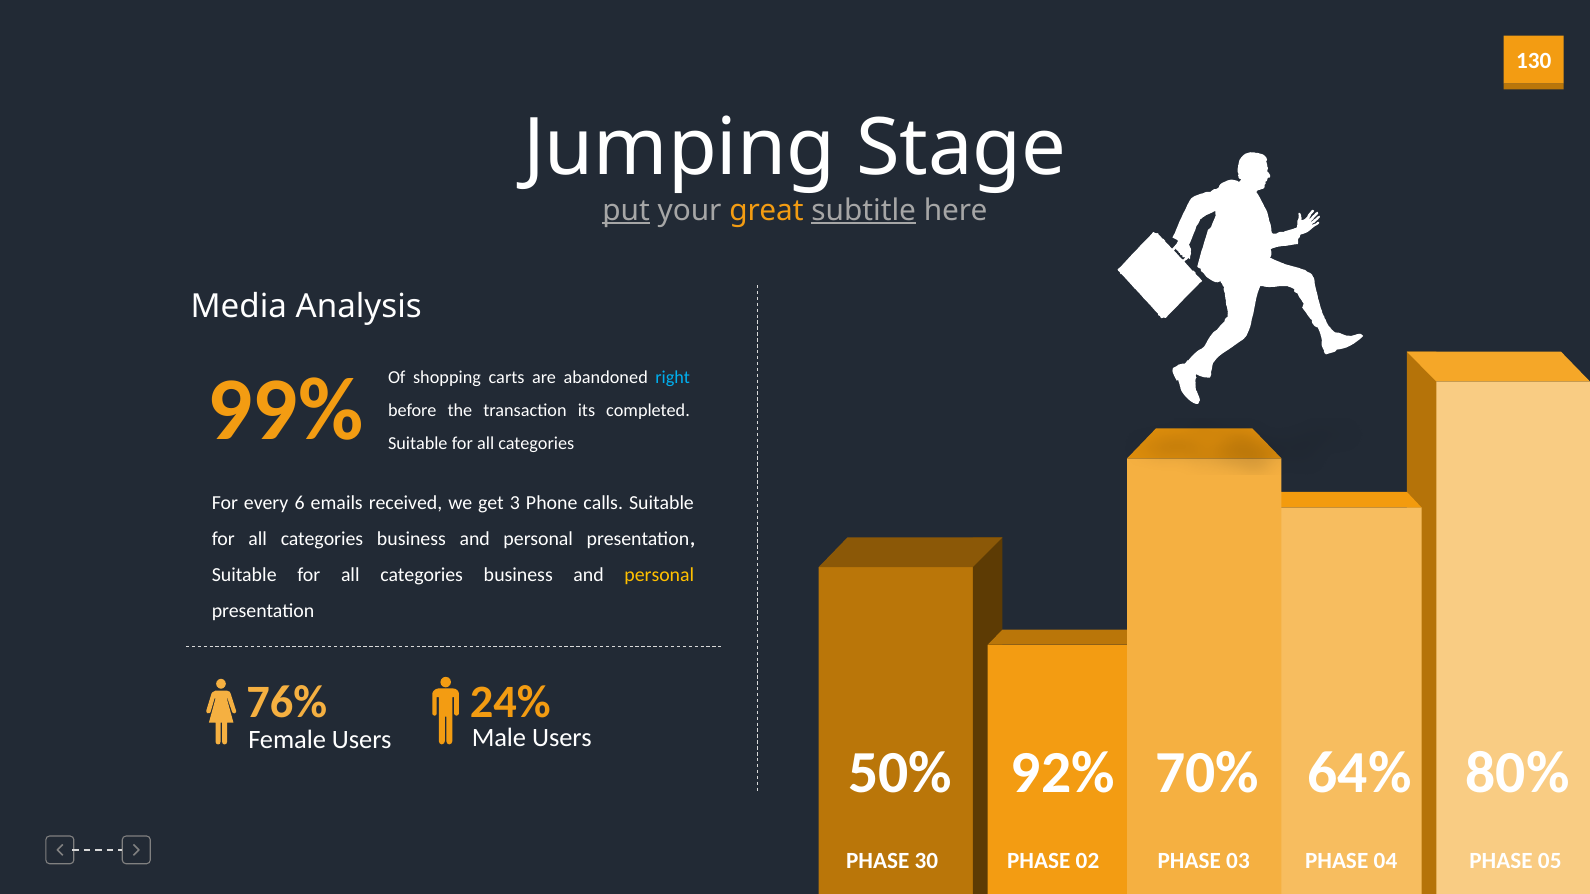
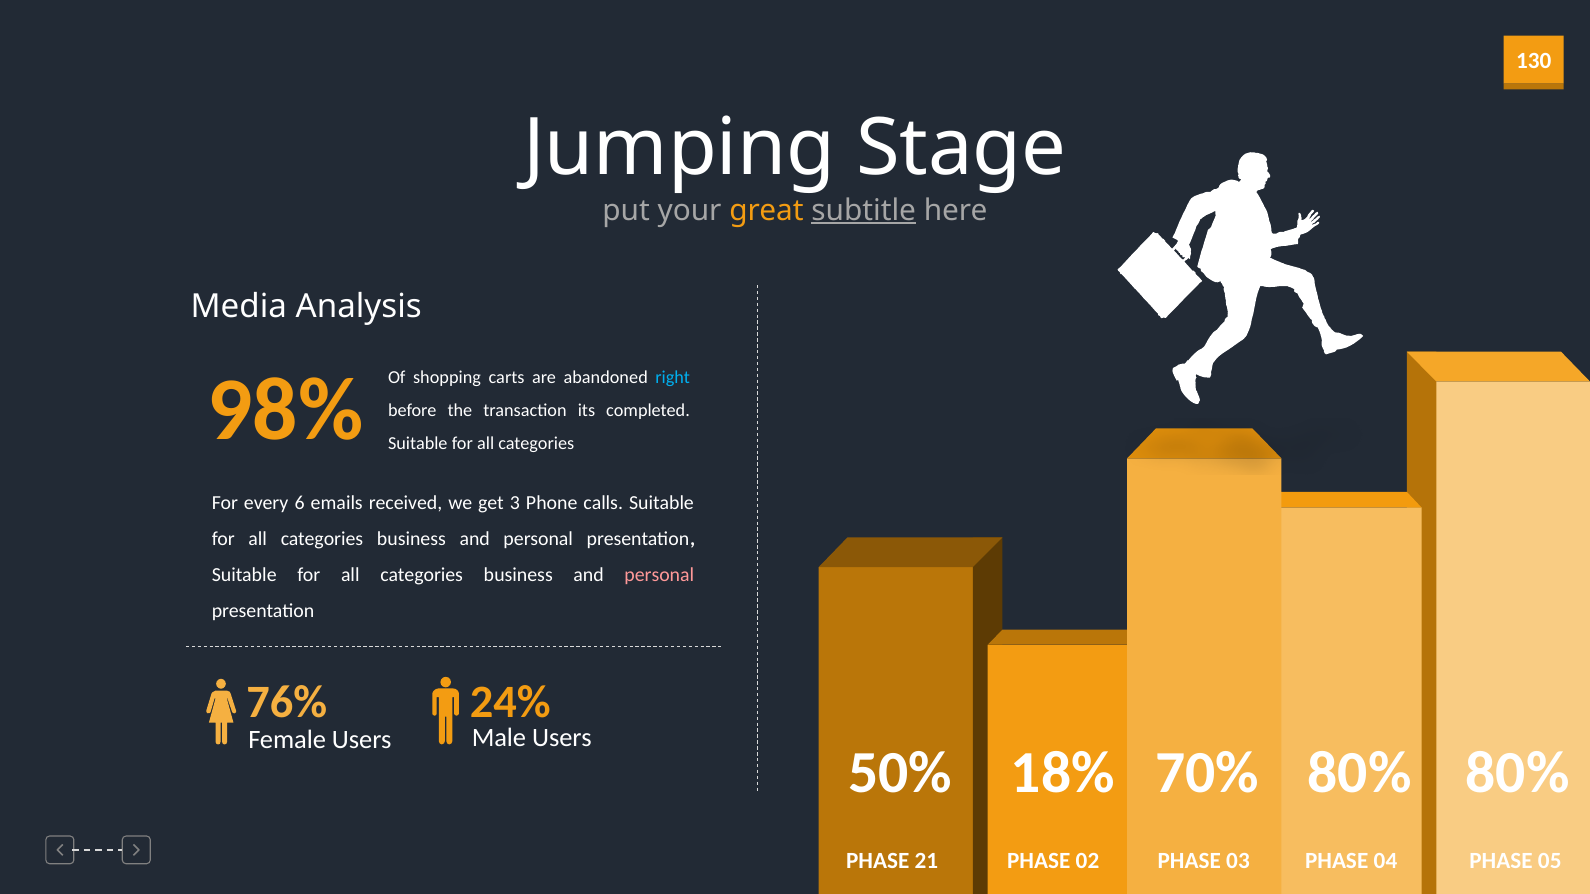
put underline: present -> none (626, 211)
99%: 99% -> 98% (285, 410)
personal colour: yellow -> pink (659, 575)
92%: 92% -> 18% (1063, 773)
70% 64%: 64% -> 80% (1360, 773)
30: 30 -> 21 (926, 861)
